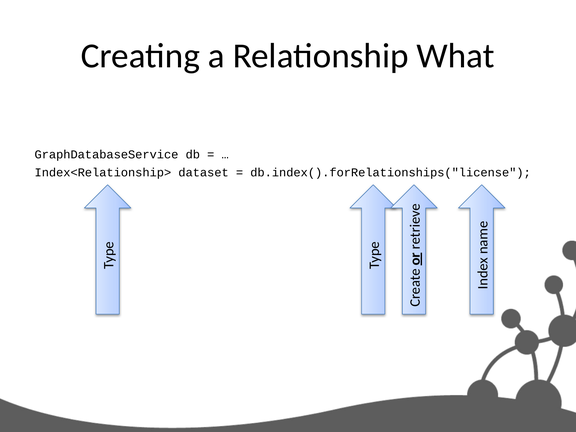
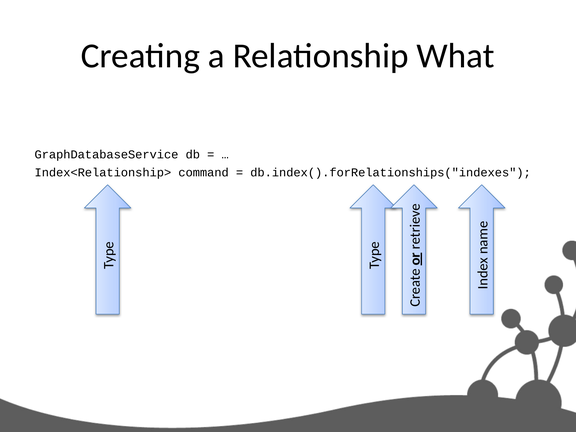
dataset: dataset -> command (204, 173)
db.index().forRelationships("license: db.index().forRelationships("license -> db.index().forRelationships("indexes (391, 173)
